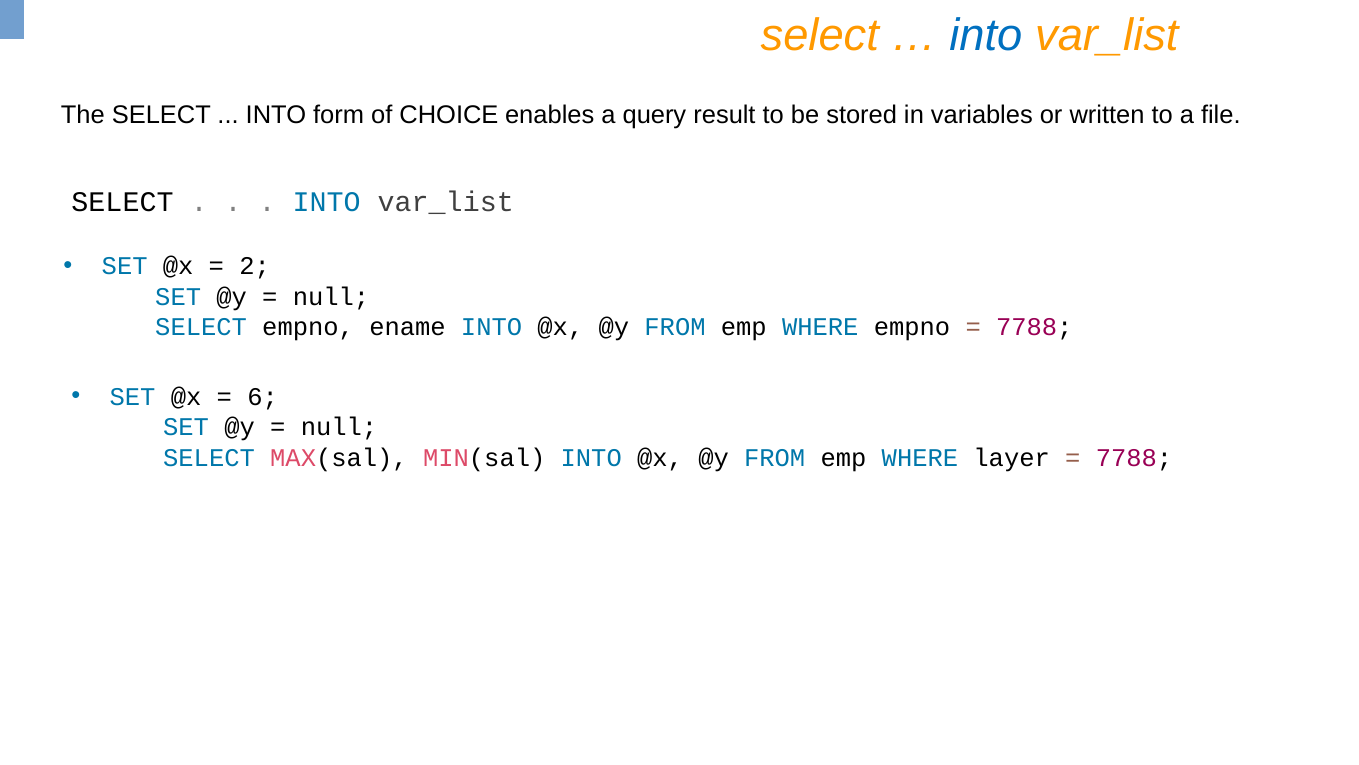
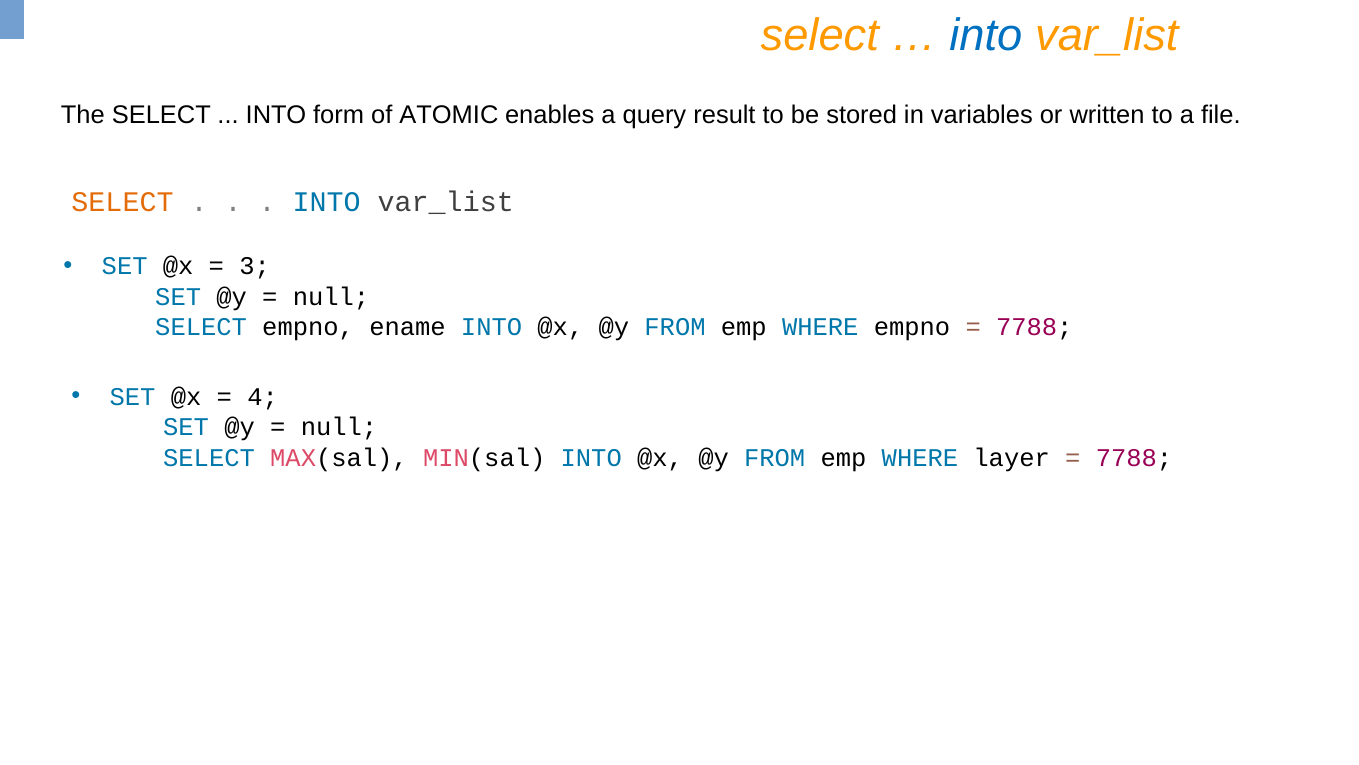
CHOICE: CHOICE -> ATOMIC (449, 115)
SELECT colour: black -> orange (122, 202)
2: 2 -> 3 (255, 266)
6: 6 -> 4 (263, 396)
